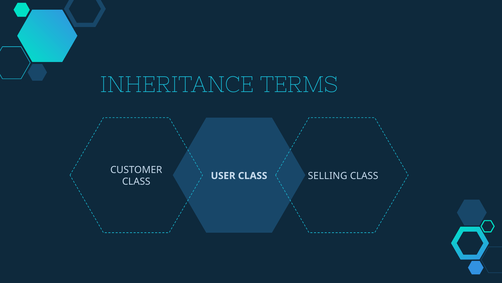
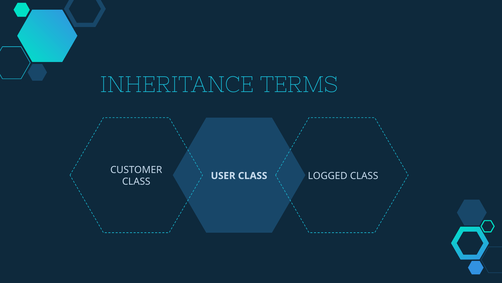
SELLING: SELLING -> LOGGED (328, 175)
